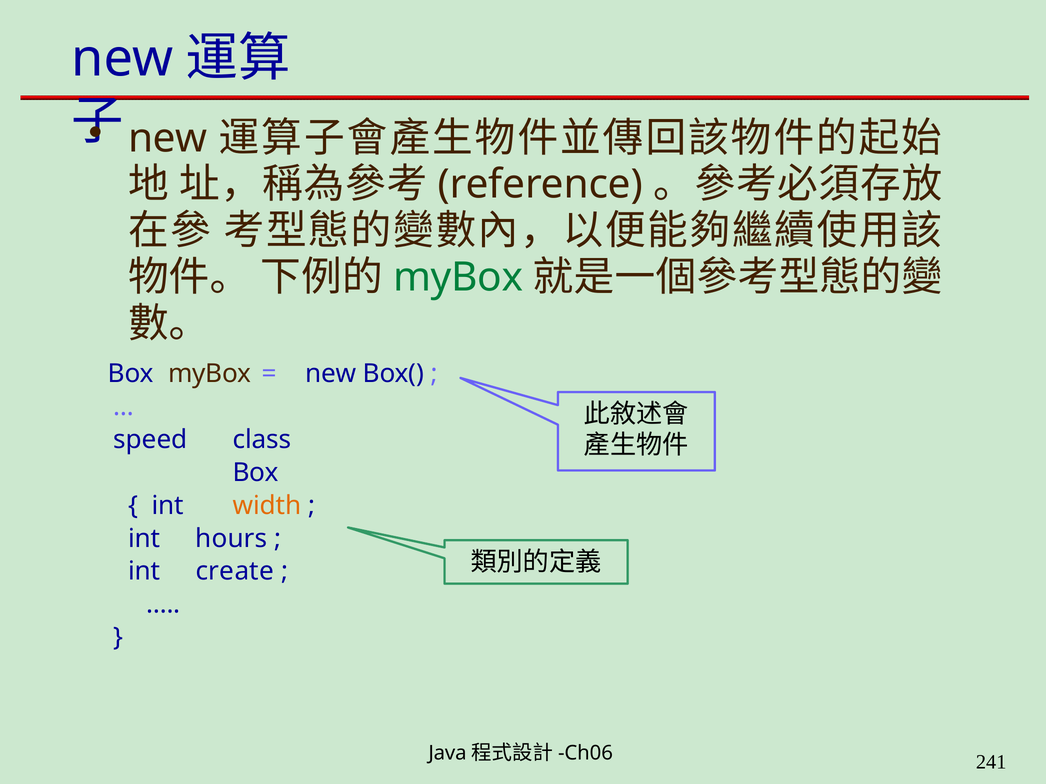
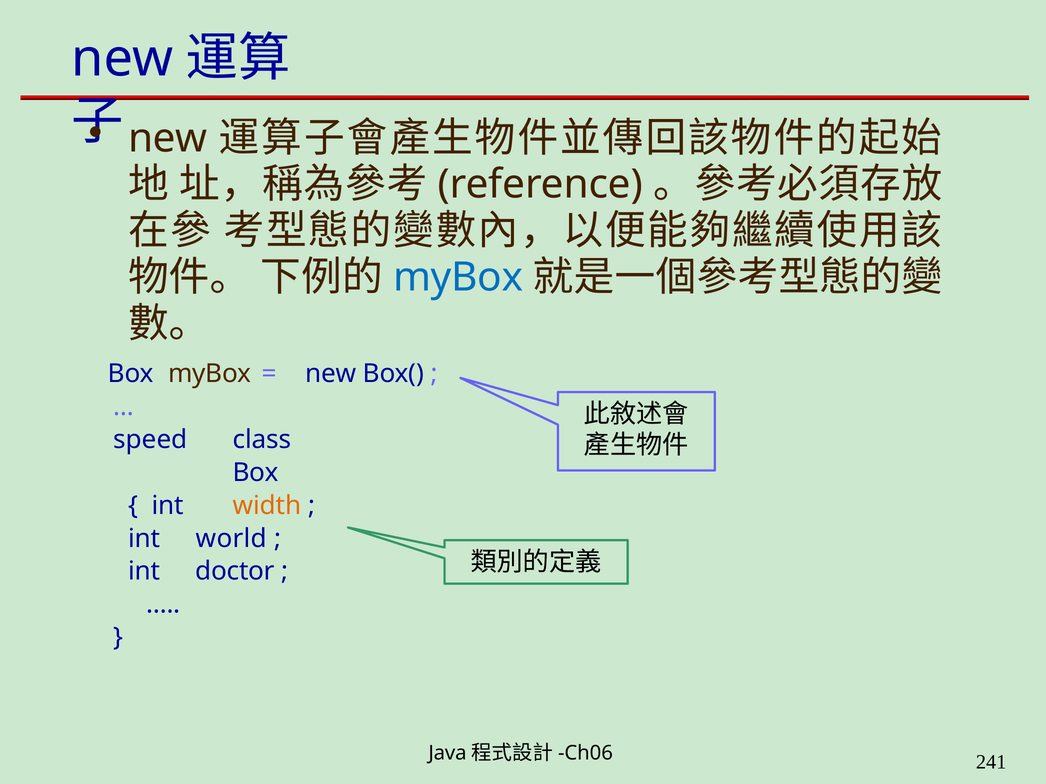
myBox colour: green -> blue (458, 277)
hours: hours -> world (231, 539)
create: create -> doctor (235, 572)
